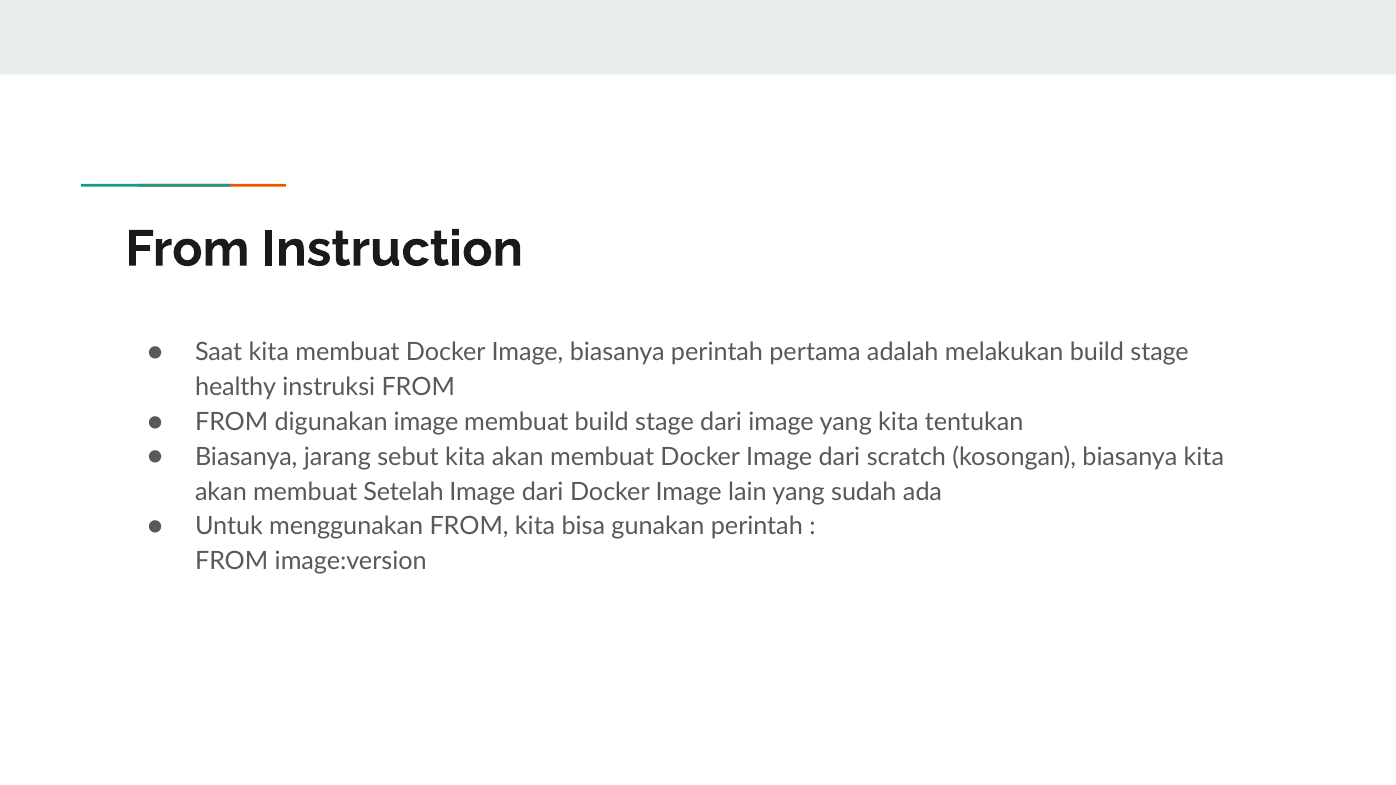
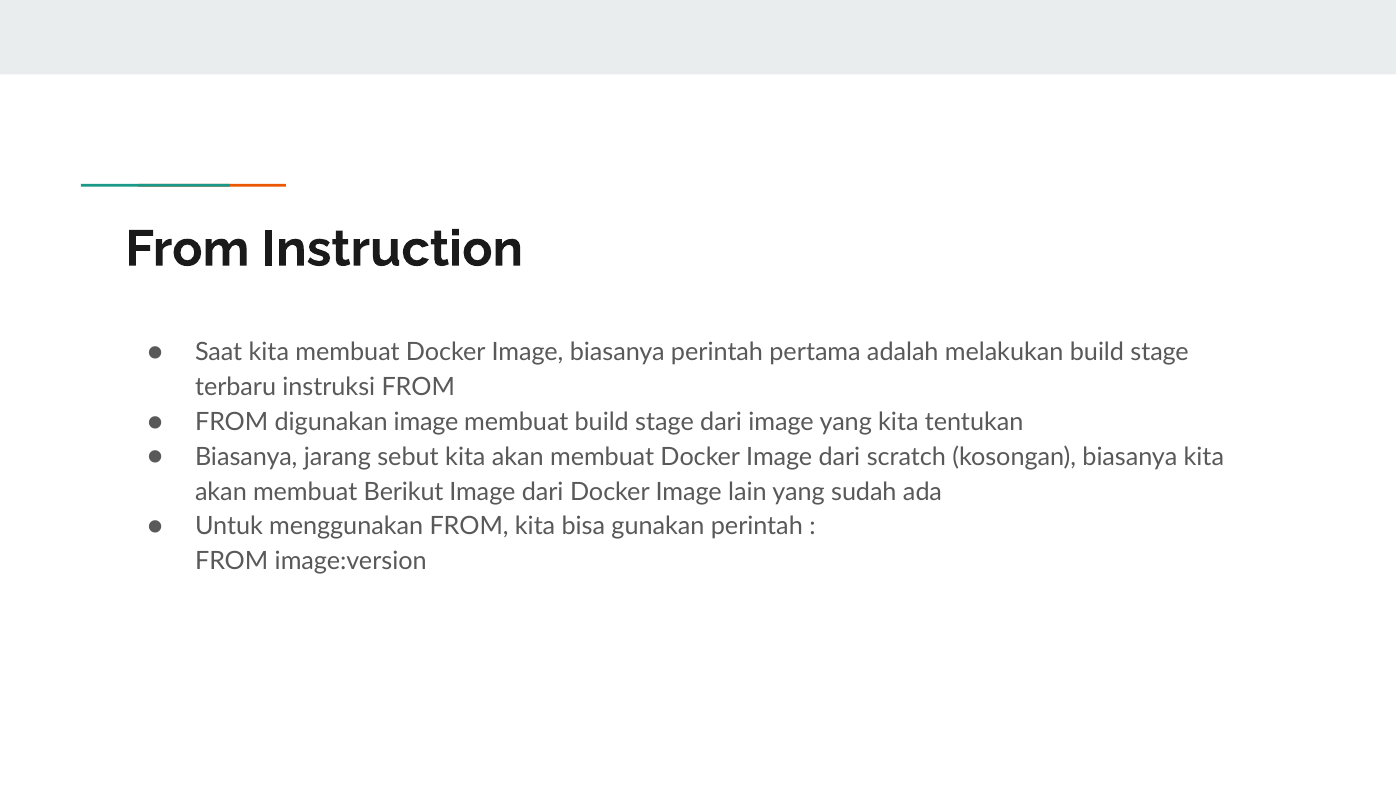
healthy: healthy -> terbaru (236, 388)
Setelah: Setelah -> Berikut (404, 492)
